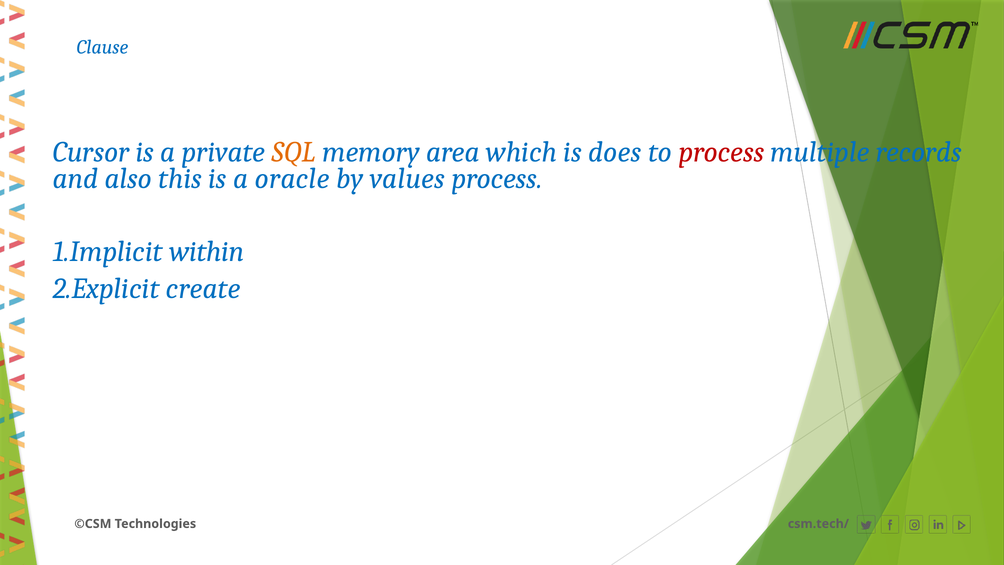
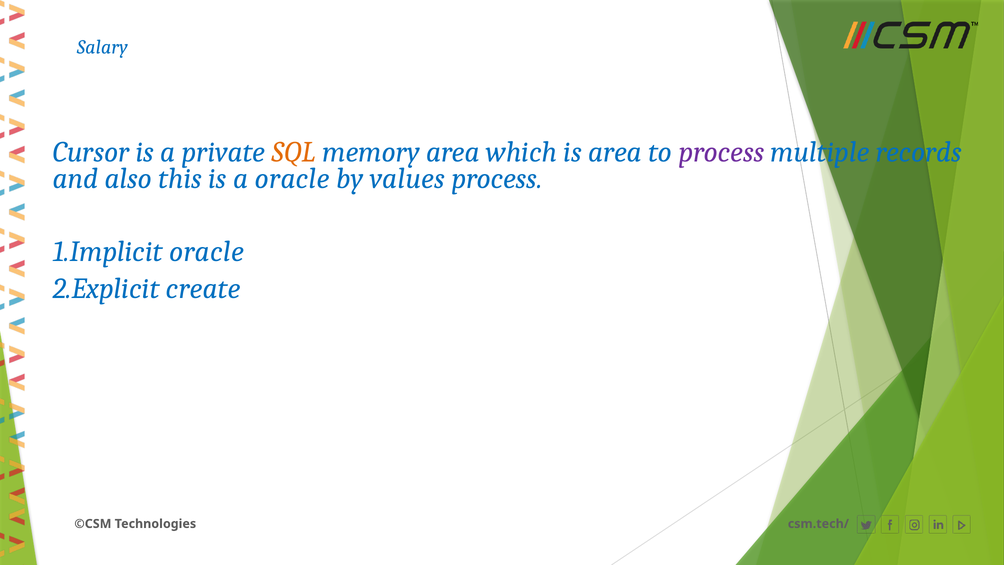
Clause: Clause -> Salary (102, 47)
is does: does -> area (615, 152)
process colour: red -> purple (721, 152)
1.Implicit within: within -> oracle (207, 252)
